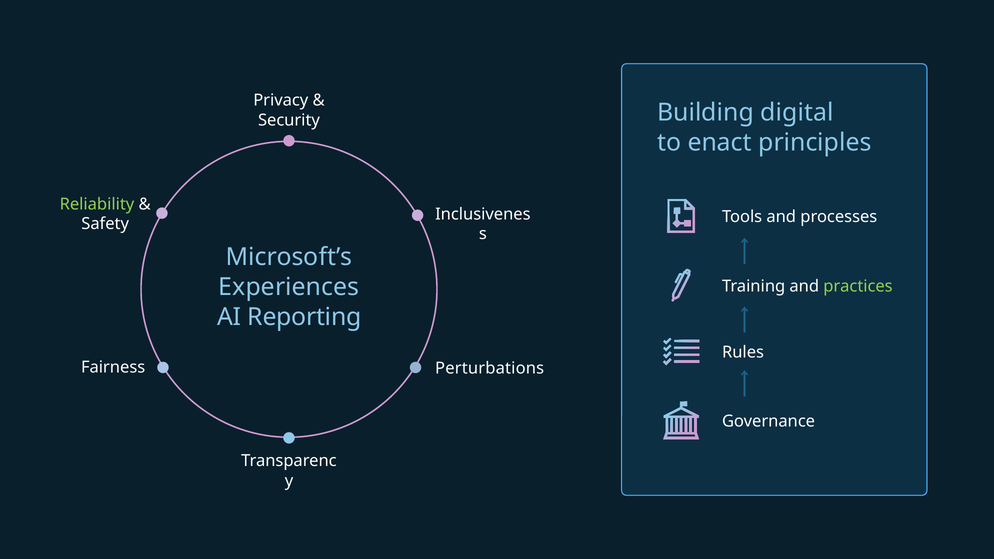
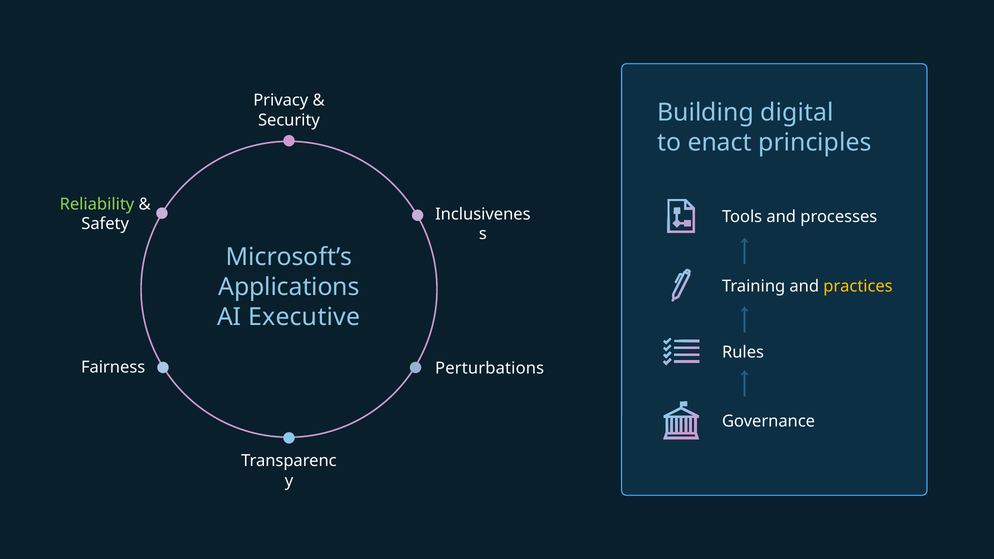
Experiences: Experiences -> Applications (289, 287)
practices colour: light green -> yellow (858, 286)
Reporting: Reporting -> Executive (304, 317)
